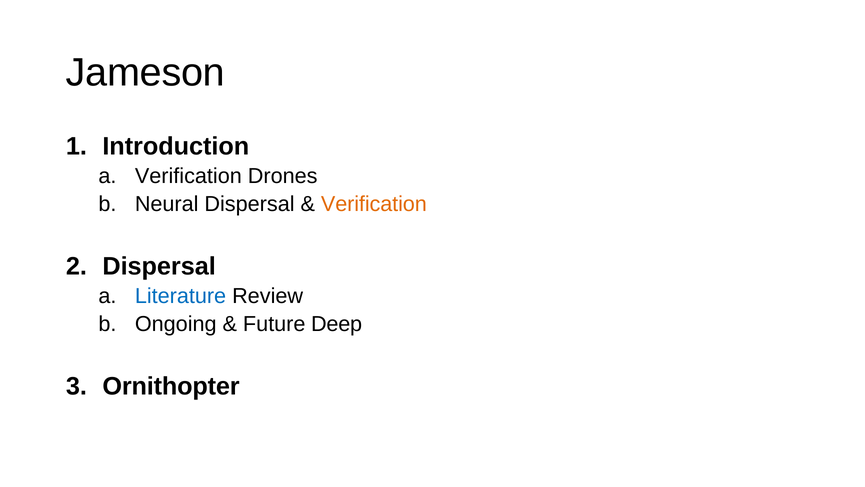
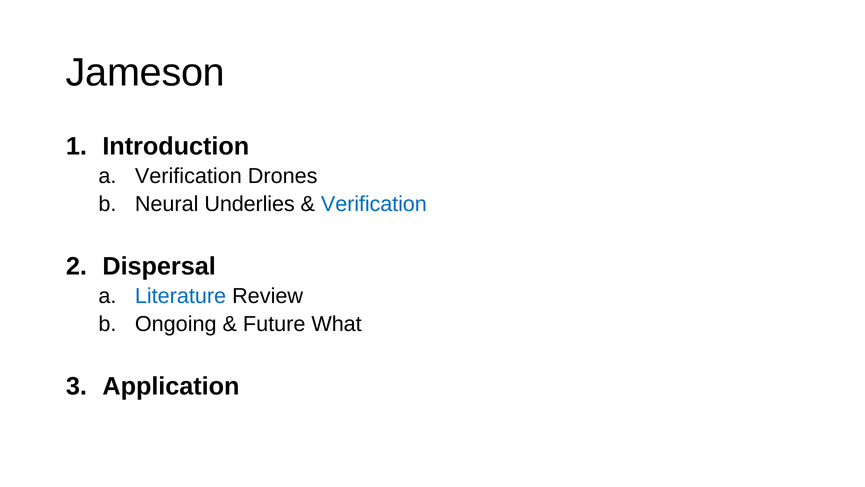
Neural Dispersal: Dispersal -> Underlies (250, 204)
Verification colour: orange -> blue (374, 204)
Deep: Deep -> What (337, 324)
Ornithopter: Ornithopter -> Application (171, 386)
